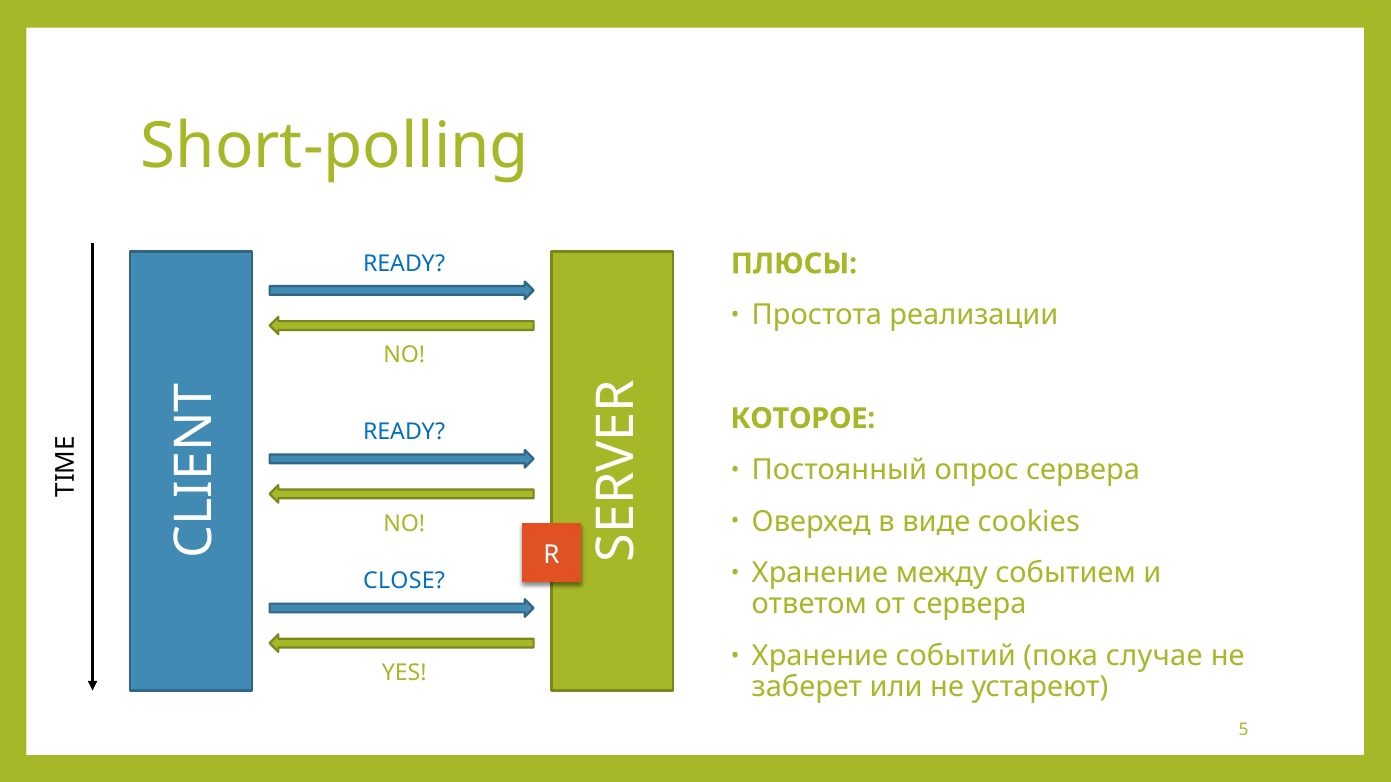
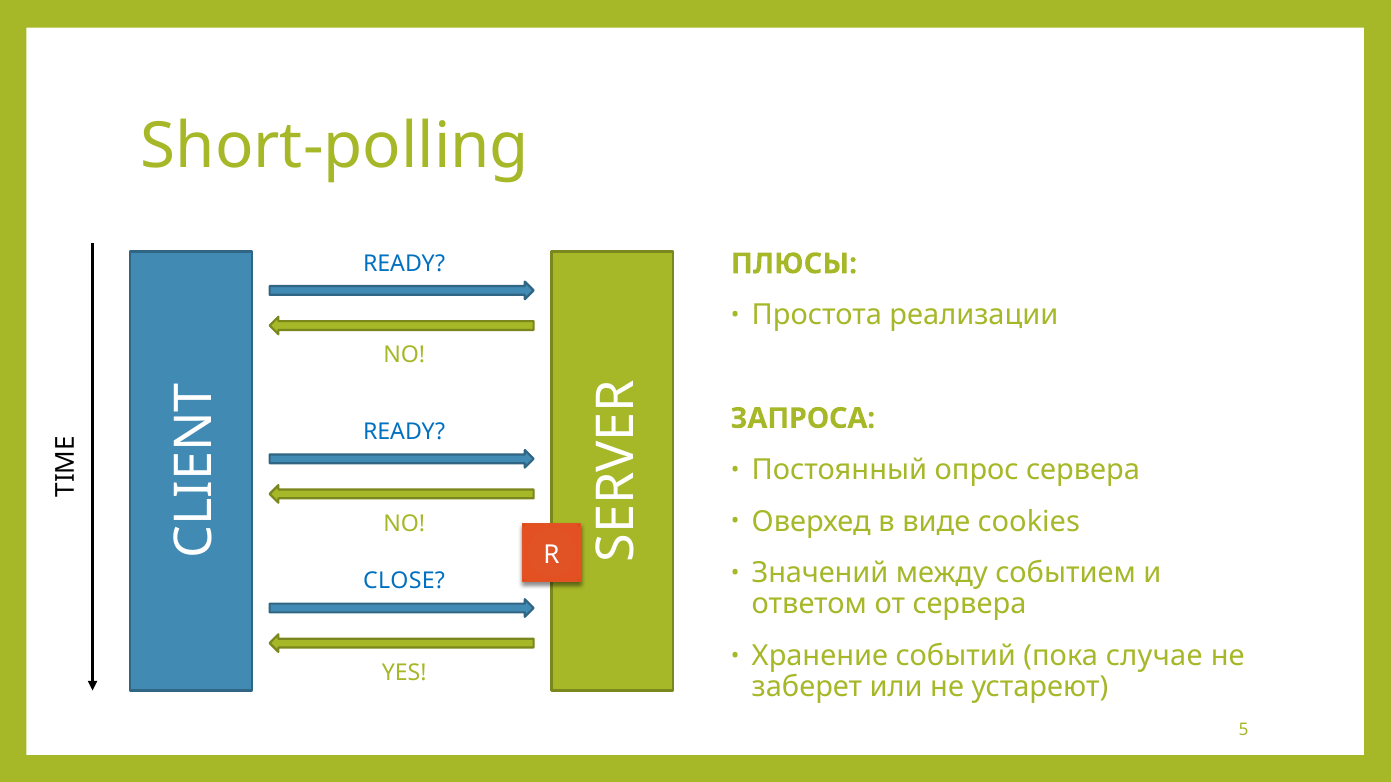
КОТОРОЕ: КОТОРОЕ -> ЗАПРОСА (803, 419)
Хранение: Хранение -> Значений (820, 573)
